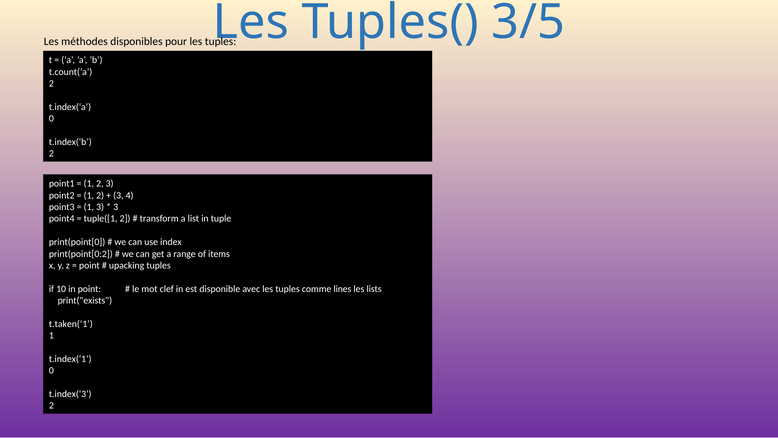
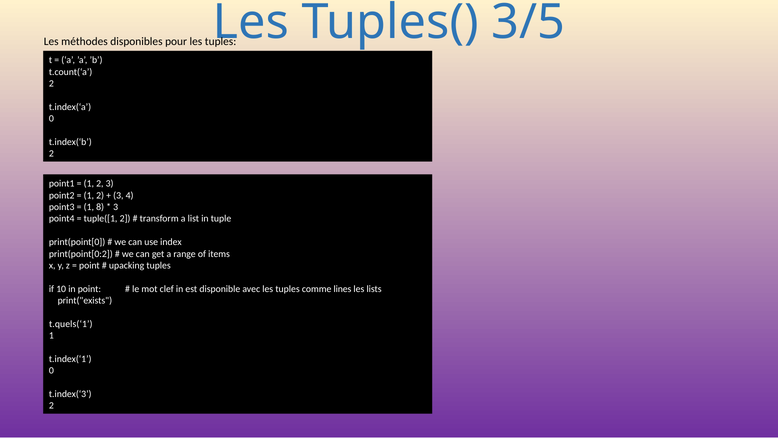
1 3: 3 -> 8 (100, 207)
t.taken(‘1: t.taken(‘1 -> t.quels(‘1 (71, 324)
